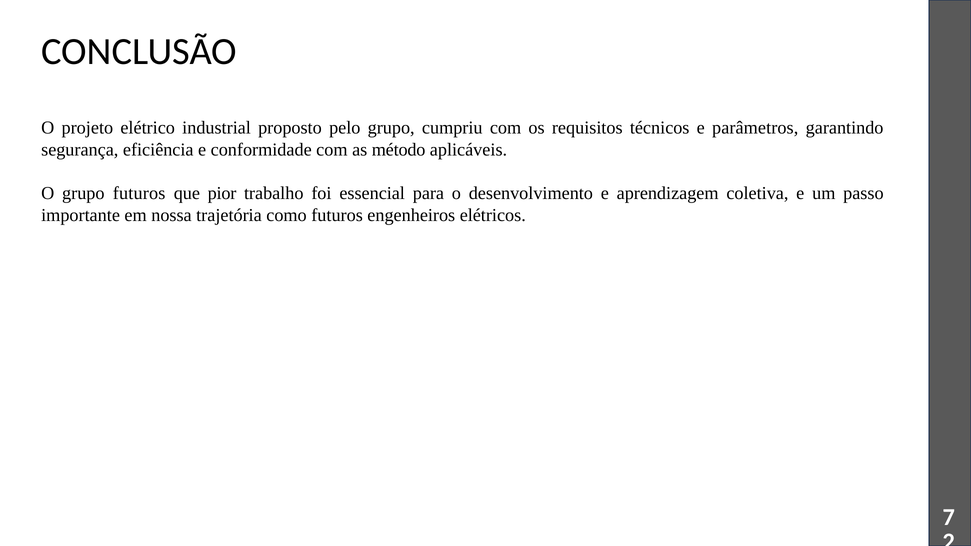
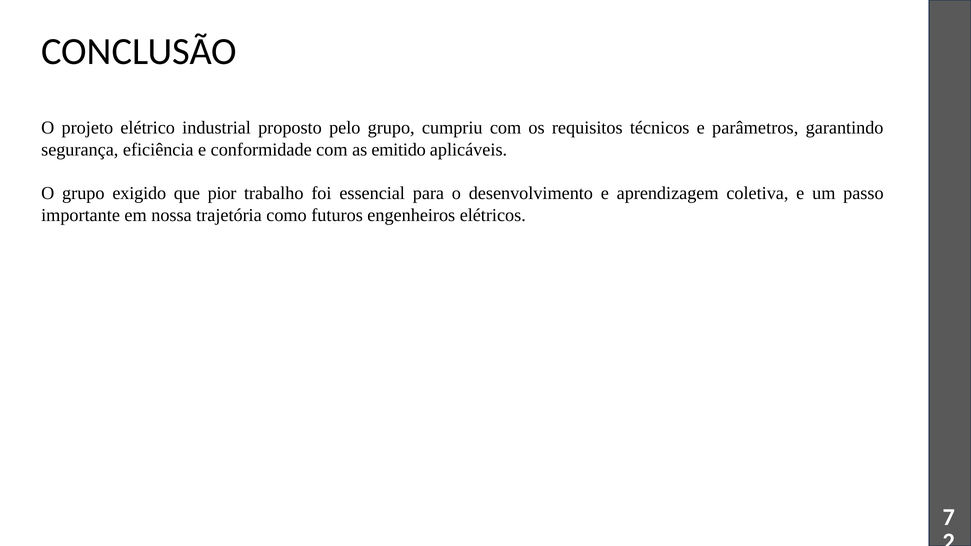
método: método -> emitido (399, 150)
grupo futuros: futuros -> exigido (139, 193)
